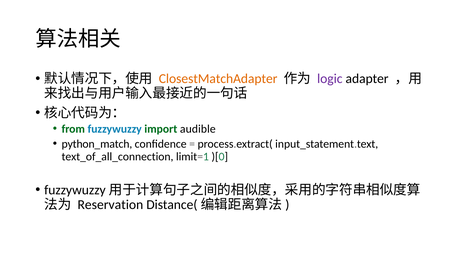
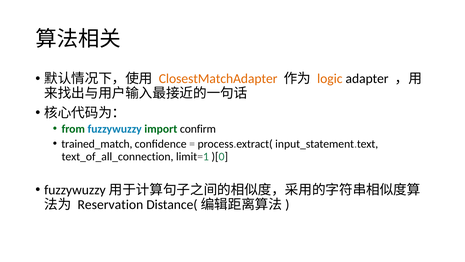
logic colour: purple -> orange (330, 79)
audible: audible -> confirm (198, 129)
python_match: python_match -> trained_match (97, 144)
